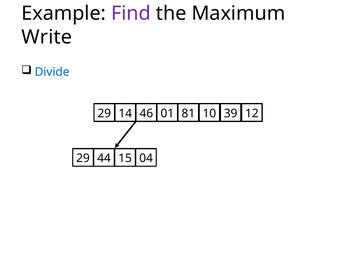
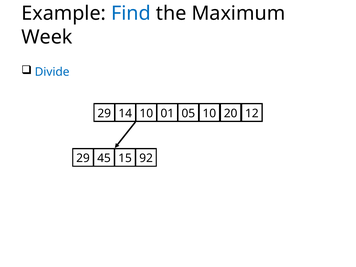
Find colour: purple -> blue (131, 13)
Write: Write -> Week (47, 37)
46: 46 -> 10 (146, 113)
81: 81 -> 05 (188, 113)
39: 39 -> 20 (231, 113)
44: 44 -> 45 (104, 158)
04: 04 -> 92 (146, 158)
